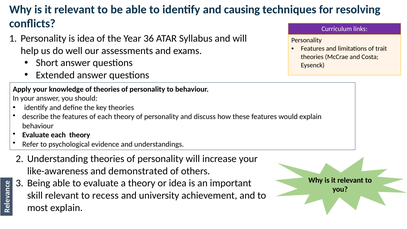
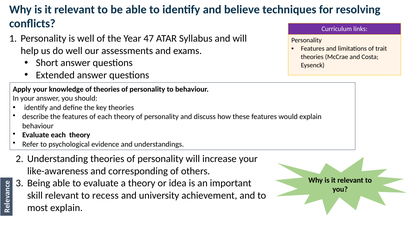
causing: causing -> believe (242, 9)
is idea: idea -> well (86, 38)
36: 36 -> 47 (149, 38)
demonstrated: demonstrated -> corresponding (138, 171)
